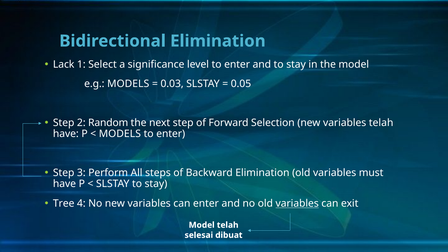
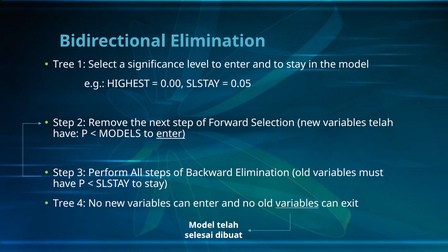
Lack: Lack -> Tree (64, 64)
e.g MODELS: MODELS -> HIGHEST (128, 84)
0.03: 0.03 -> 0.00 (172, 84)
Random: Random -> Remove (108, 123)
enter underline: none -> present (171, 134)
